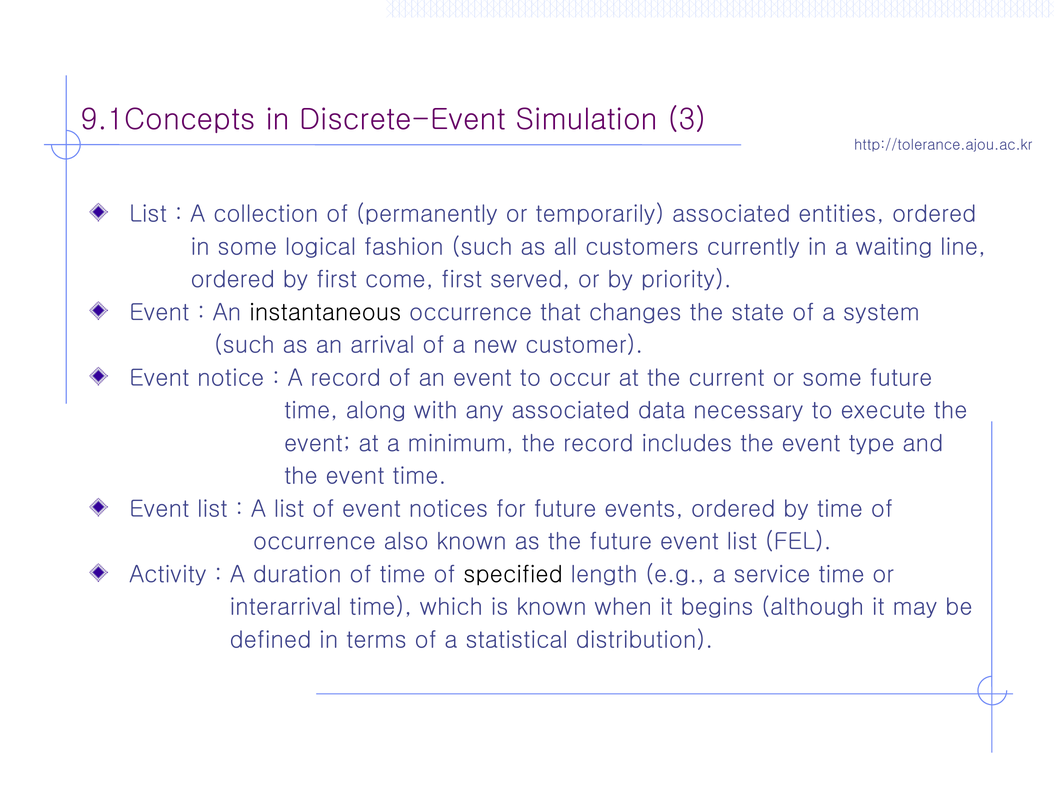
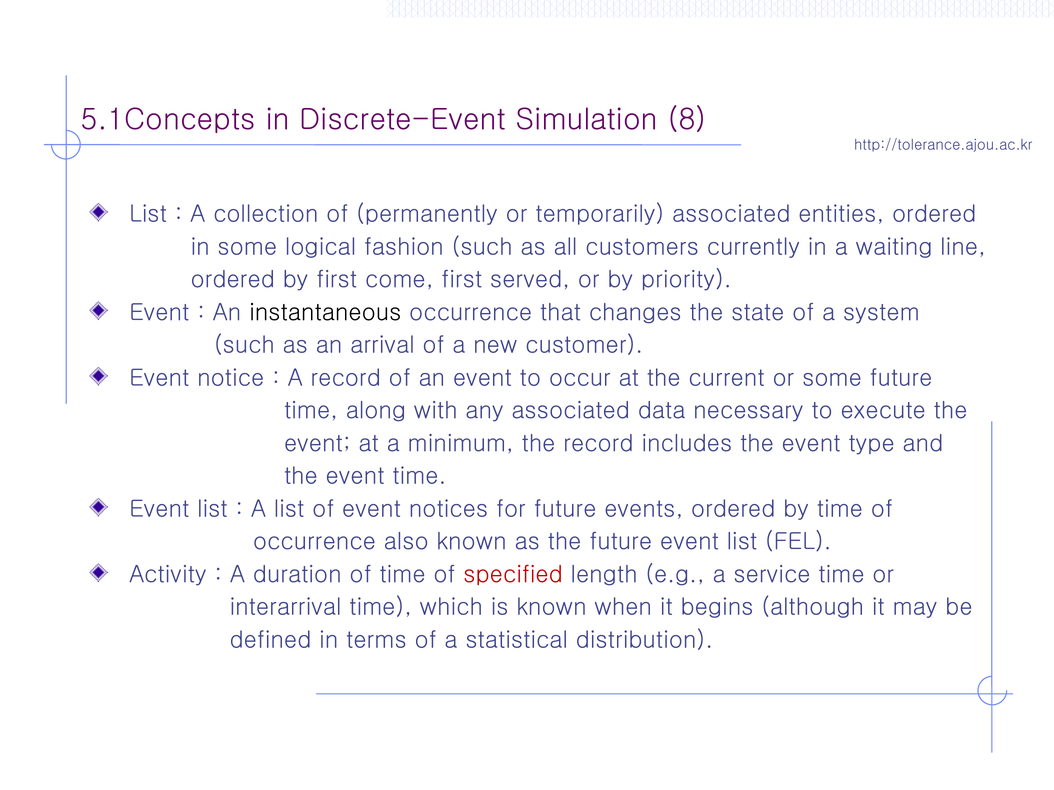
9.1Concepts: 9.1Concepts -> 5.1Concepts (168, 120)
3: 3 -> 8 (687, 120)
specified colour: black -> red (513, 575)
